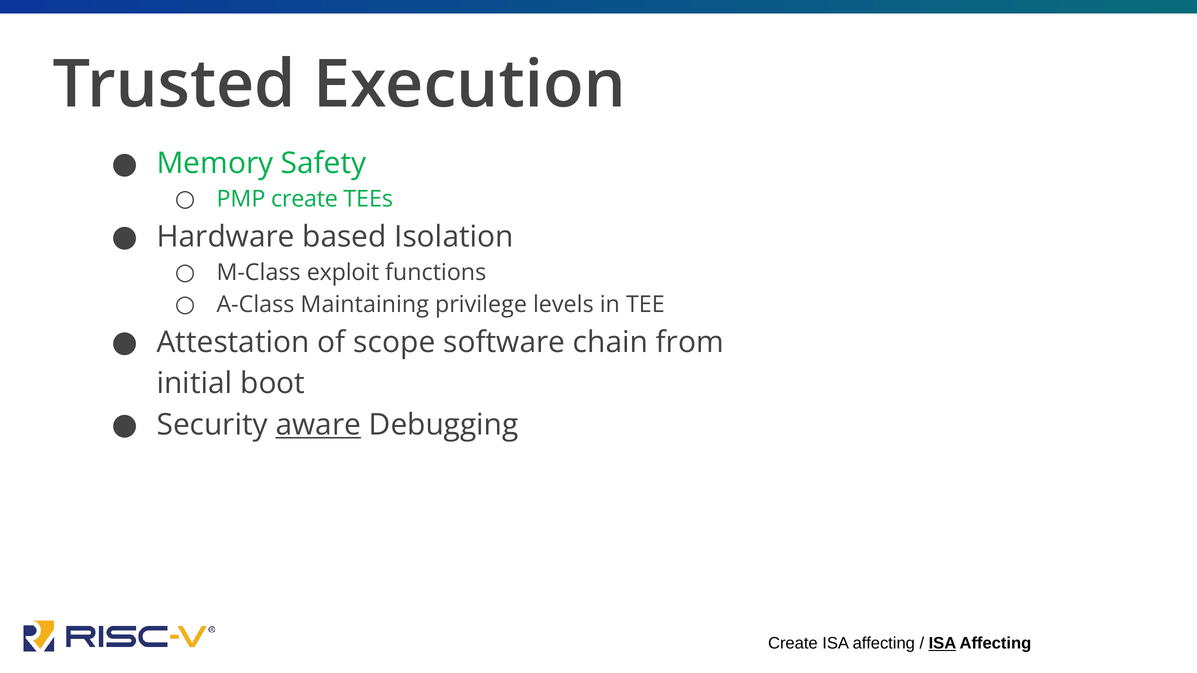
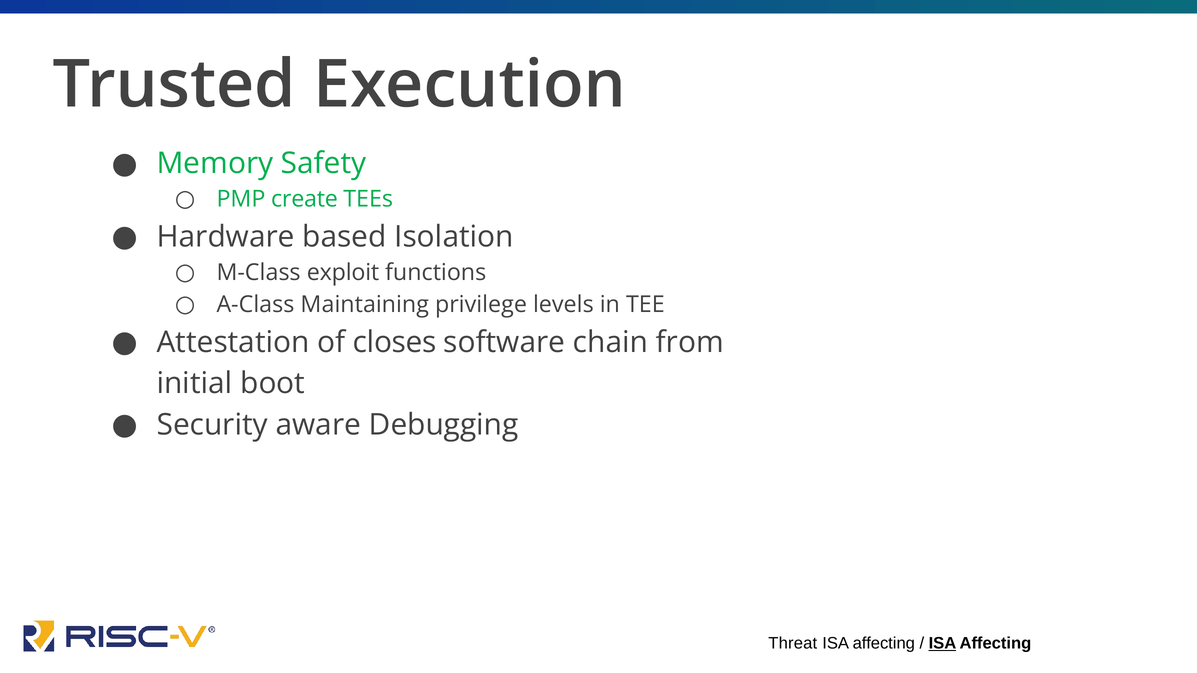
scope: scope -> closes (395, 342)
aware underline: present -> none (318, 425)
Create: Create -> Threat (793, 644)
